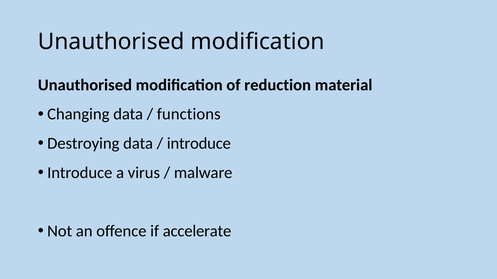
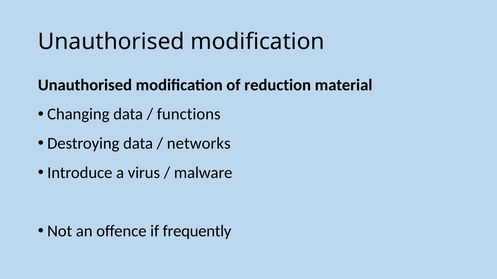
introduce: introduce -> networks (199, 144)
accelerate: accelerate -> frequently (197, 232)
